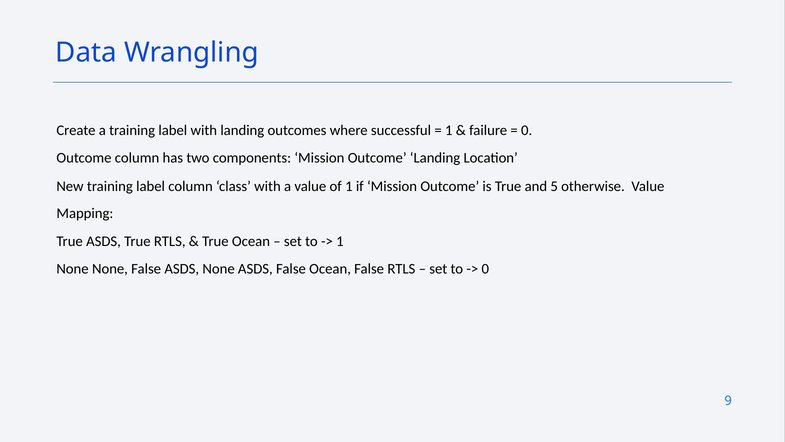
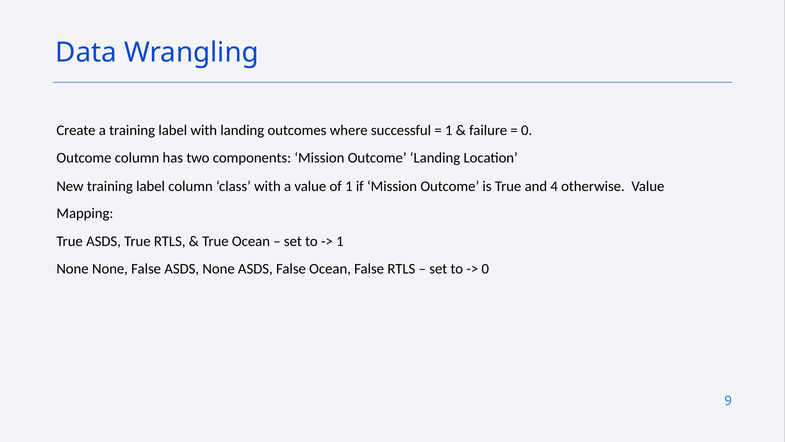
5: 5 -> 4 (554, 186)
